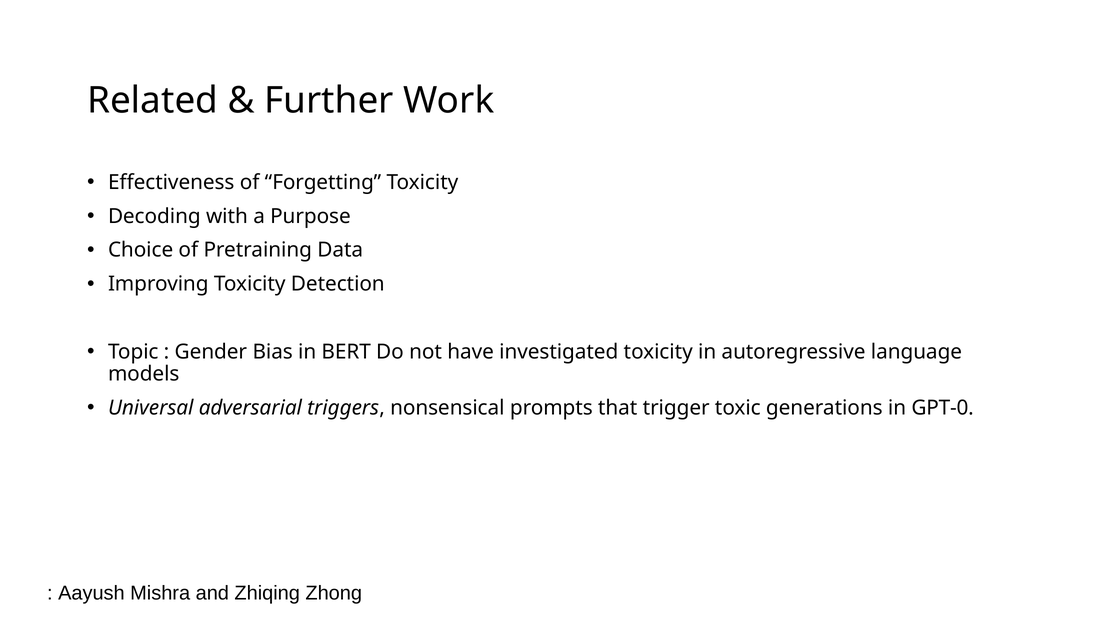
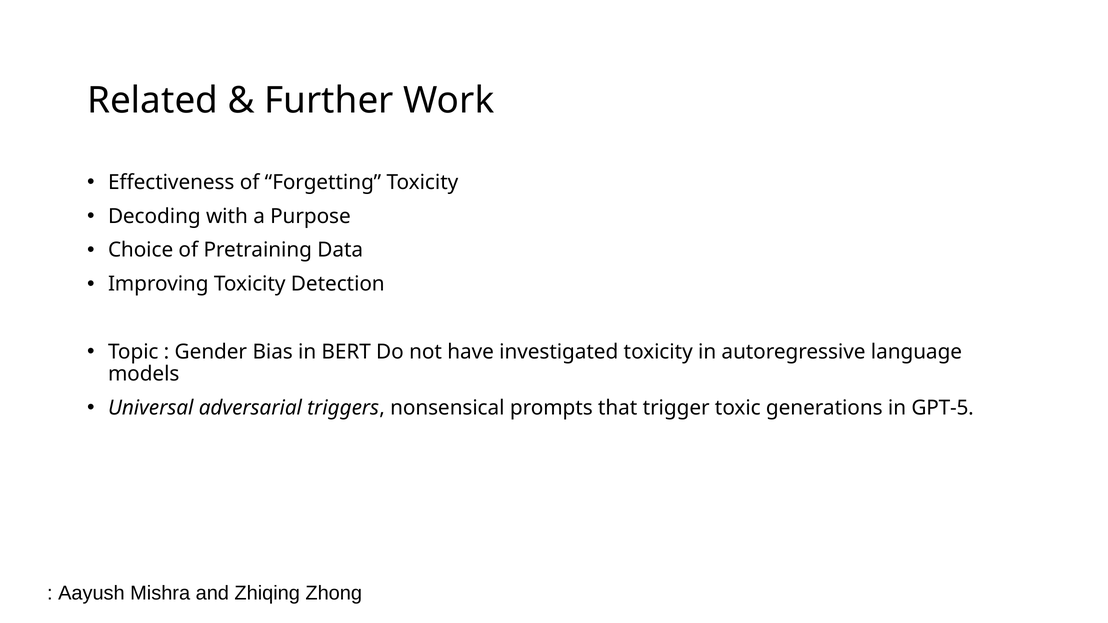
GPT-0: GPT-0 -> GPT-5 (943, 408)
